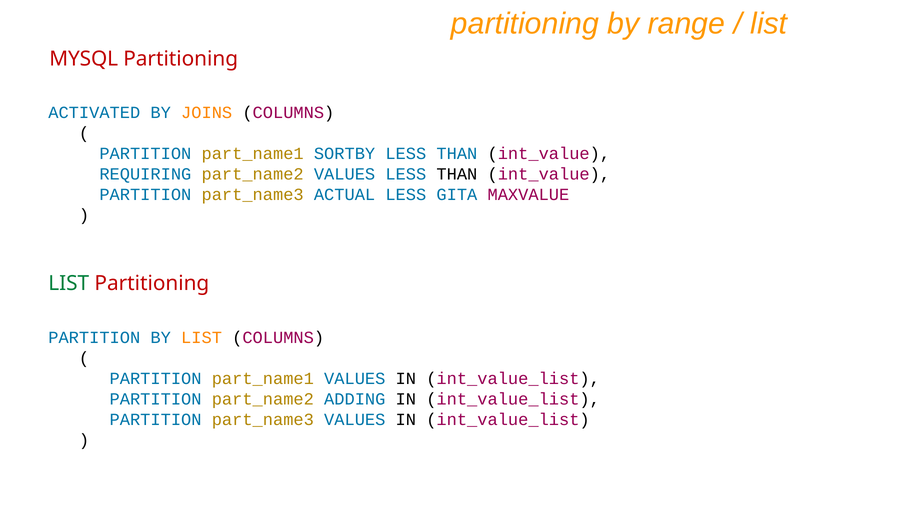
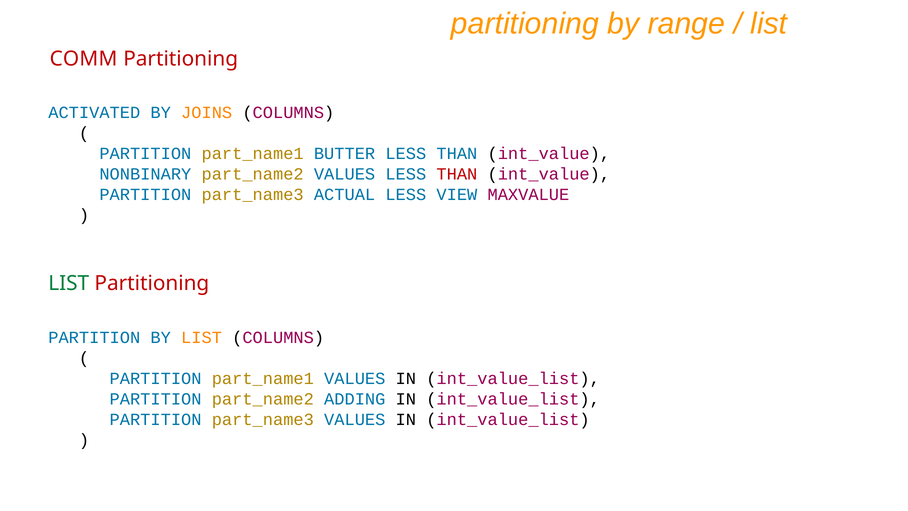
MYSQL: MYSQL -> COMM (84, 59)
SORTBY: SORTBY -> BUTTER (345, 154)
REQUIRING: REQUIRING -> NONBINARY (145, 174)
THAN colour: black -> red (457, 174)
GITA: GITA -> VIEW (457, 194)
